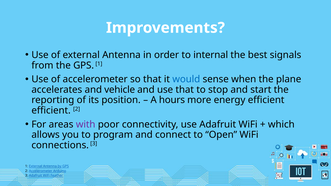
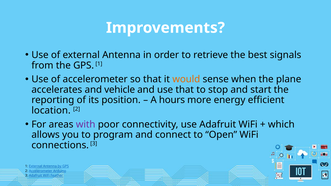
internal: internal -> retrieve (211, 55)
would colour: blue -> orange (186, 79)
efficient: efficient -> location (51, 111)
